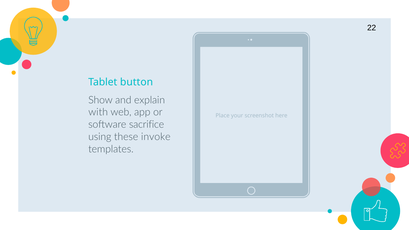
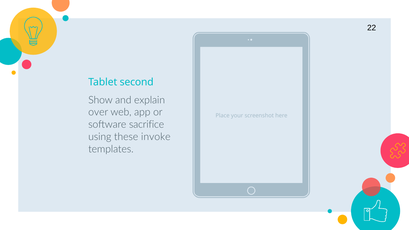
button: button -> second (137, 82)
with: with -> over (98, 112)
